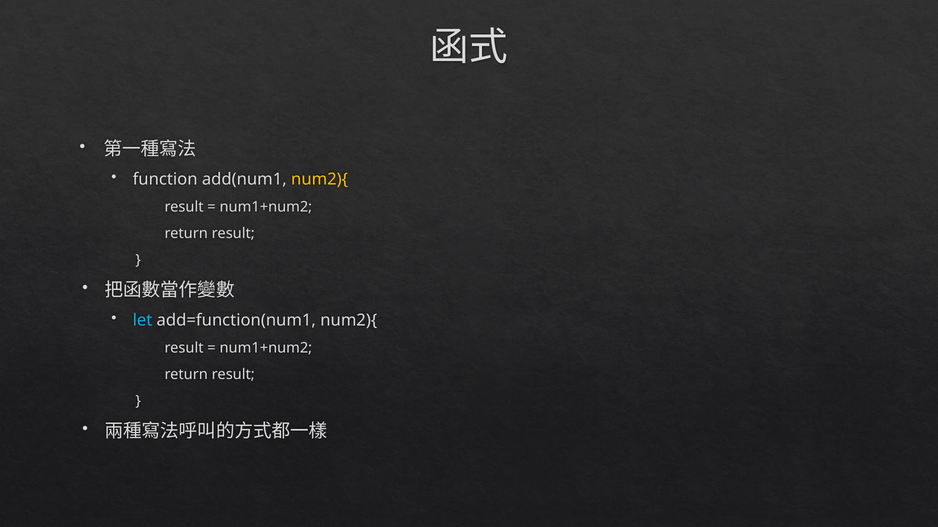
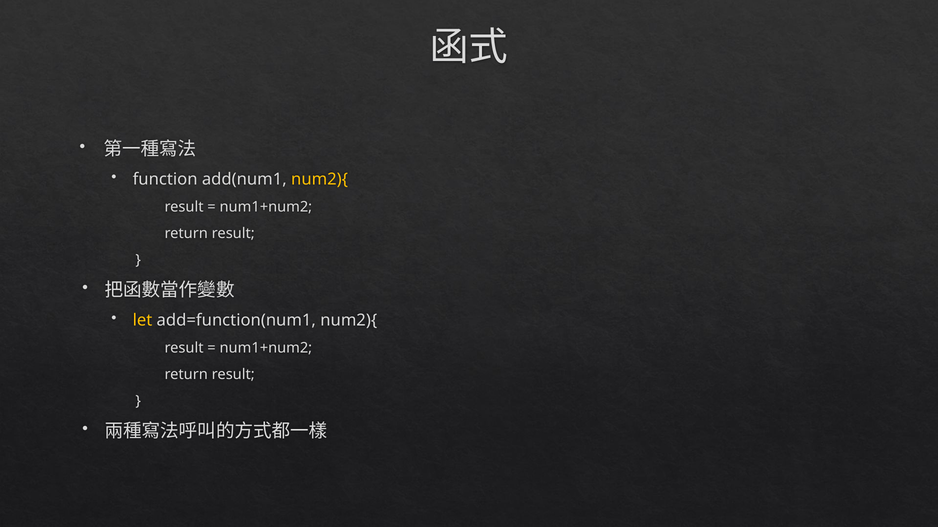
let colour: light blue -> yellow (143, 321)
